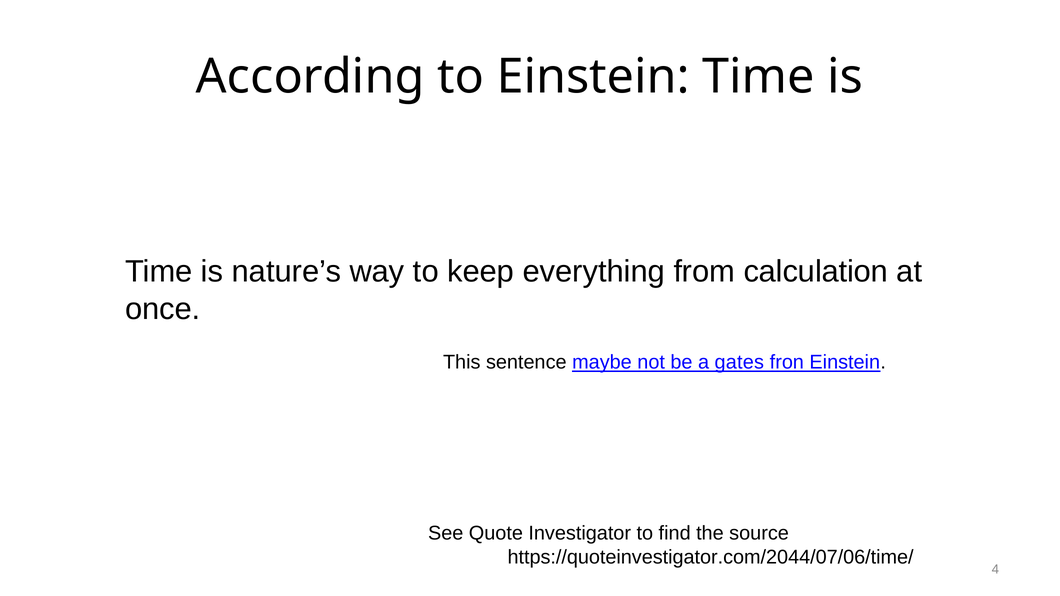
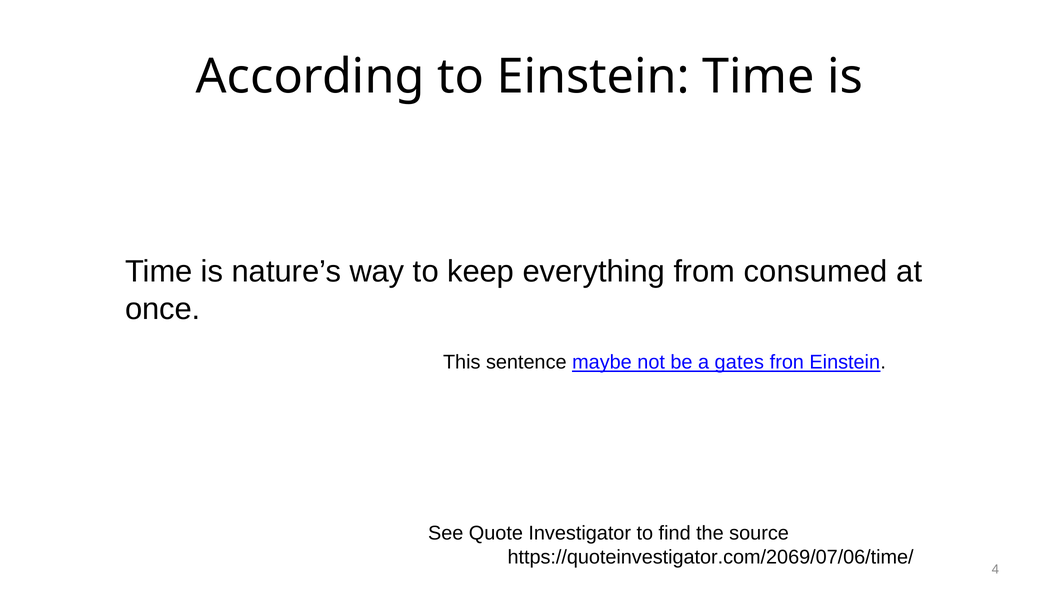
calculation: calculation -> consumed (816, 272)
https://quoteinvestigator.com/2044/07/06/time/: https://quoteinvestigator.com/2044/07/06/time/ -> https://quoteinvestigator.com/2069/07/06/time/ (711, 557)
